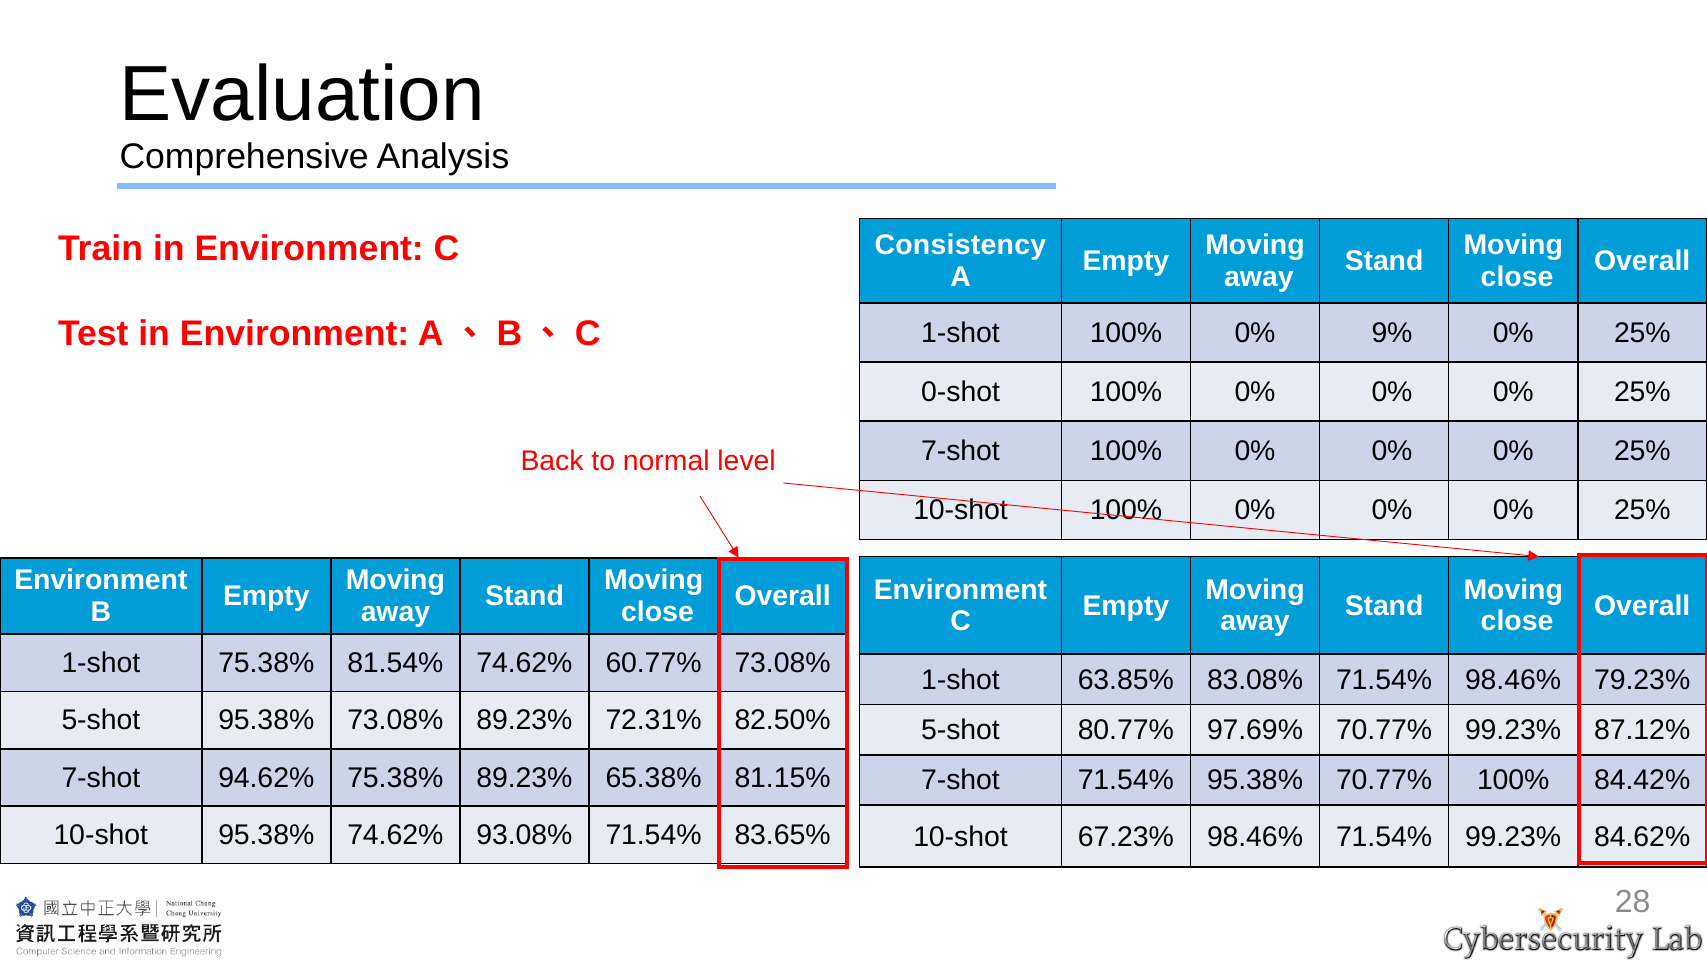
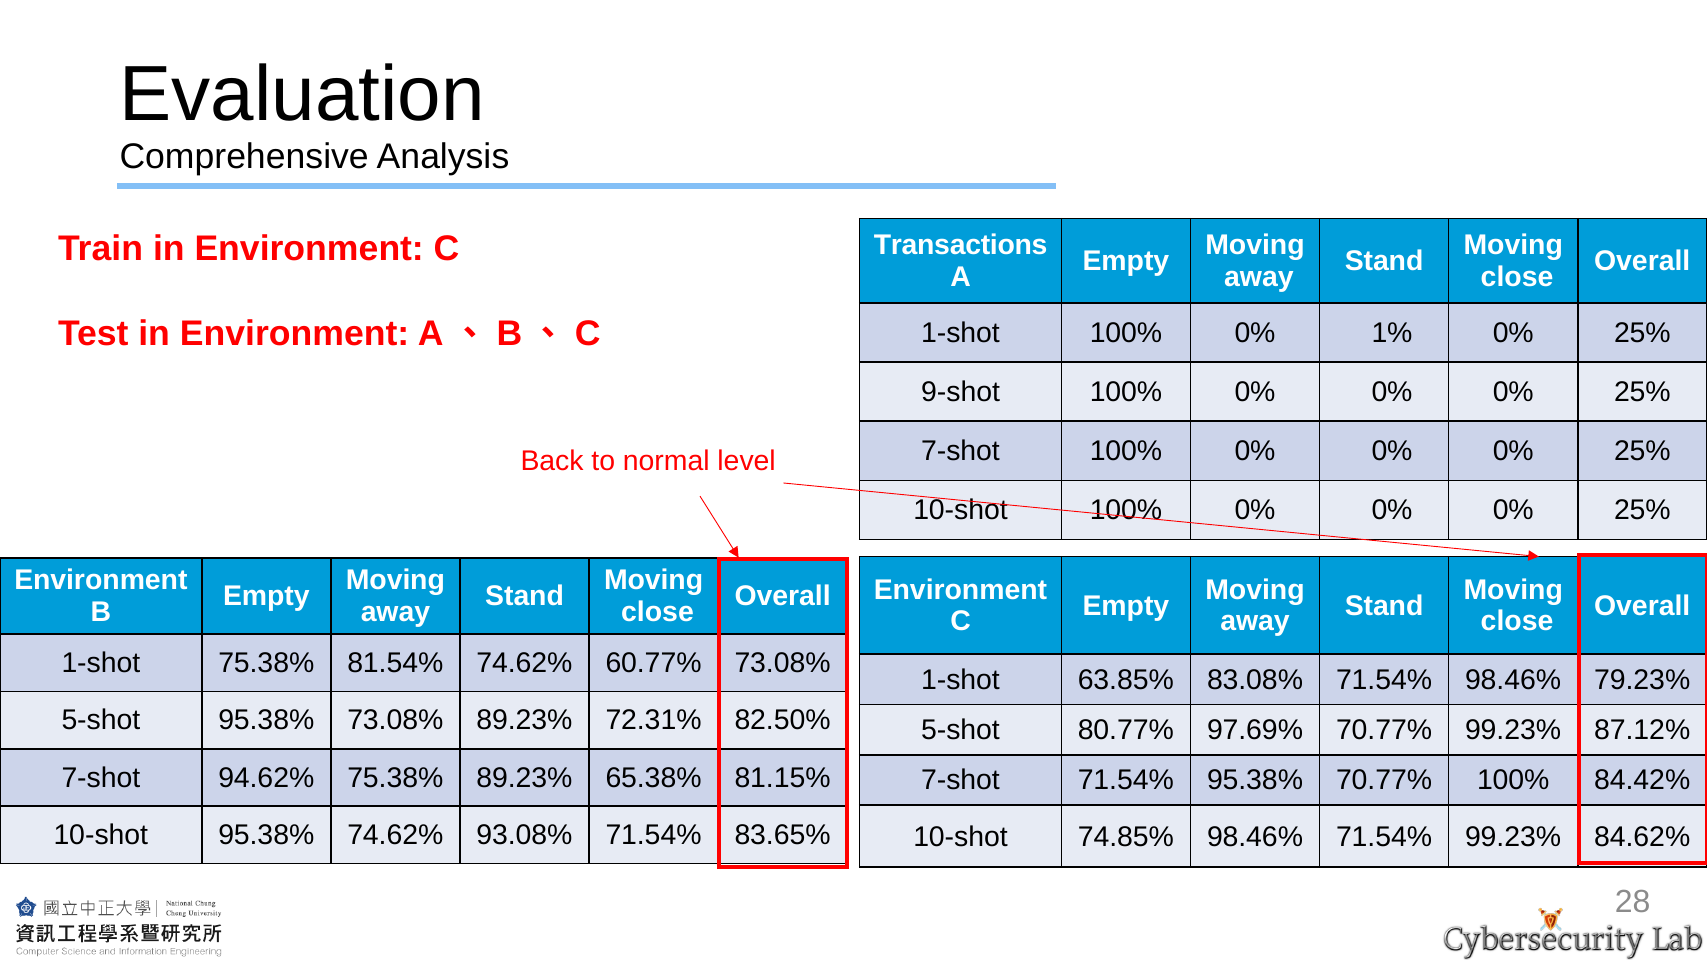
Consistency: Consistency -> Transactions (961, 245)
9%: 9% -> 1% (1392, 333)
0-shot: 0-shot -> 9-shot (961, 392)
67.23%: 67.23% -> 74.85% (1126, 837)
